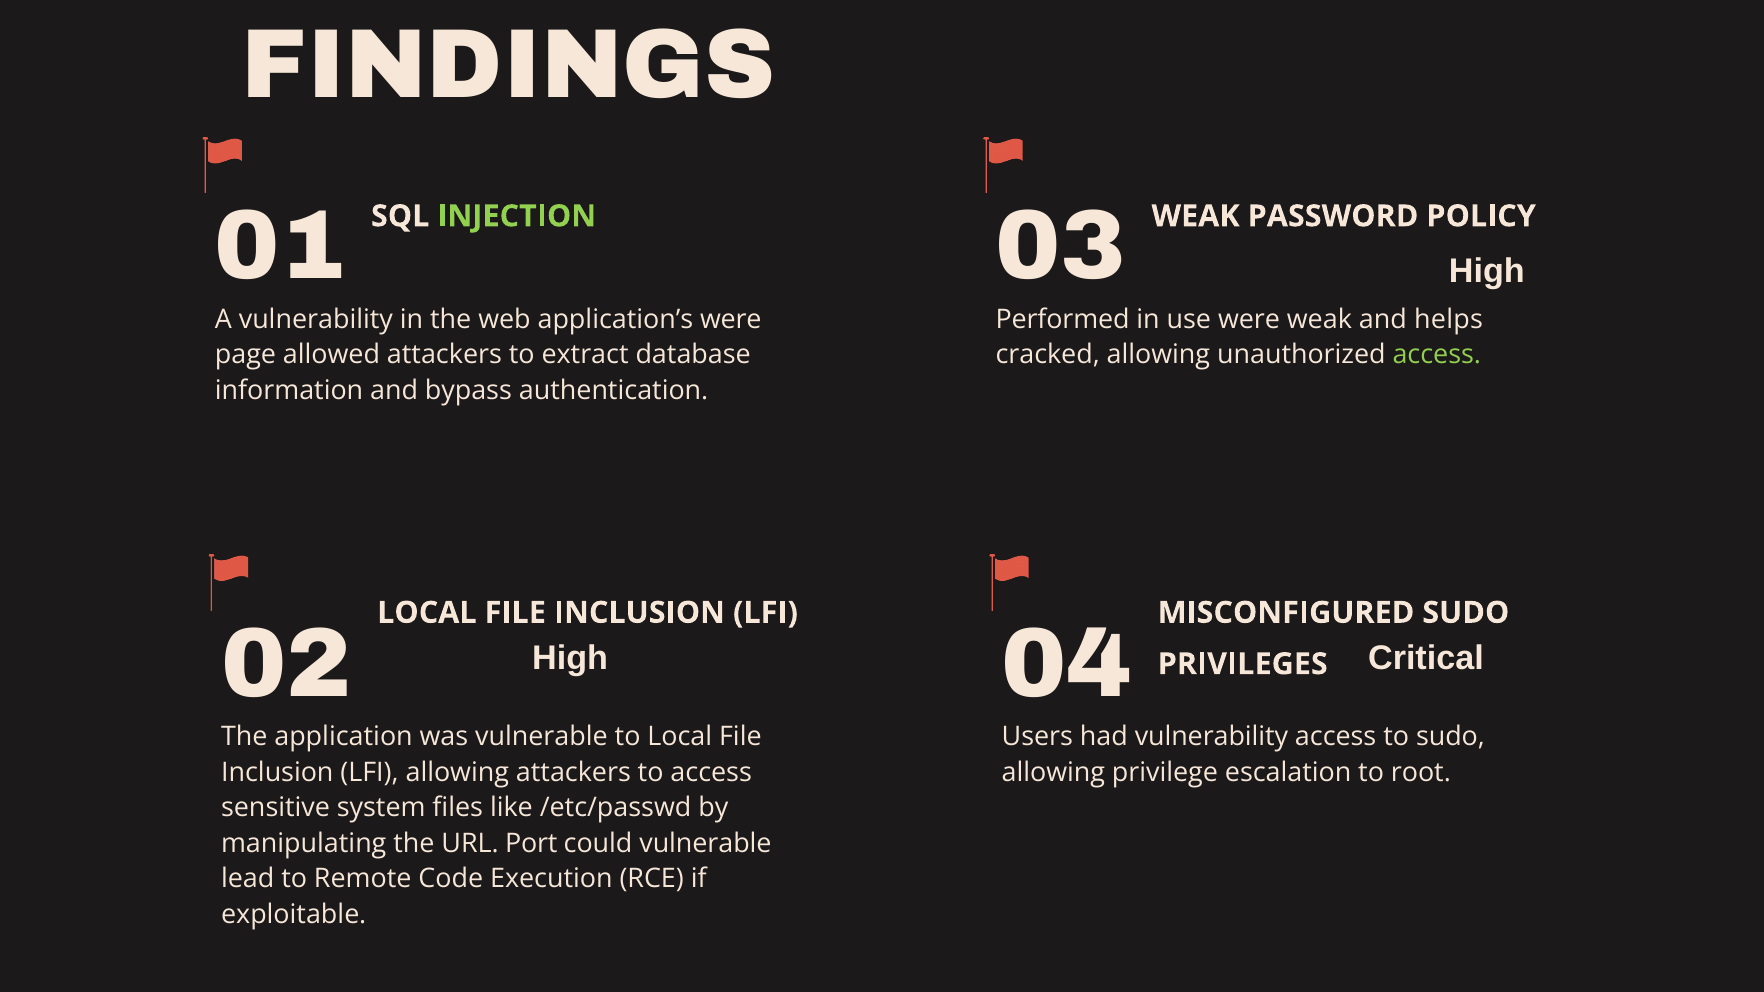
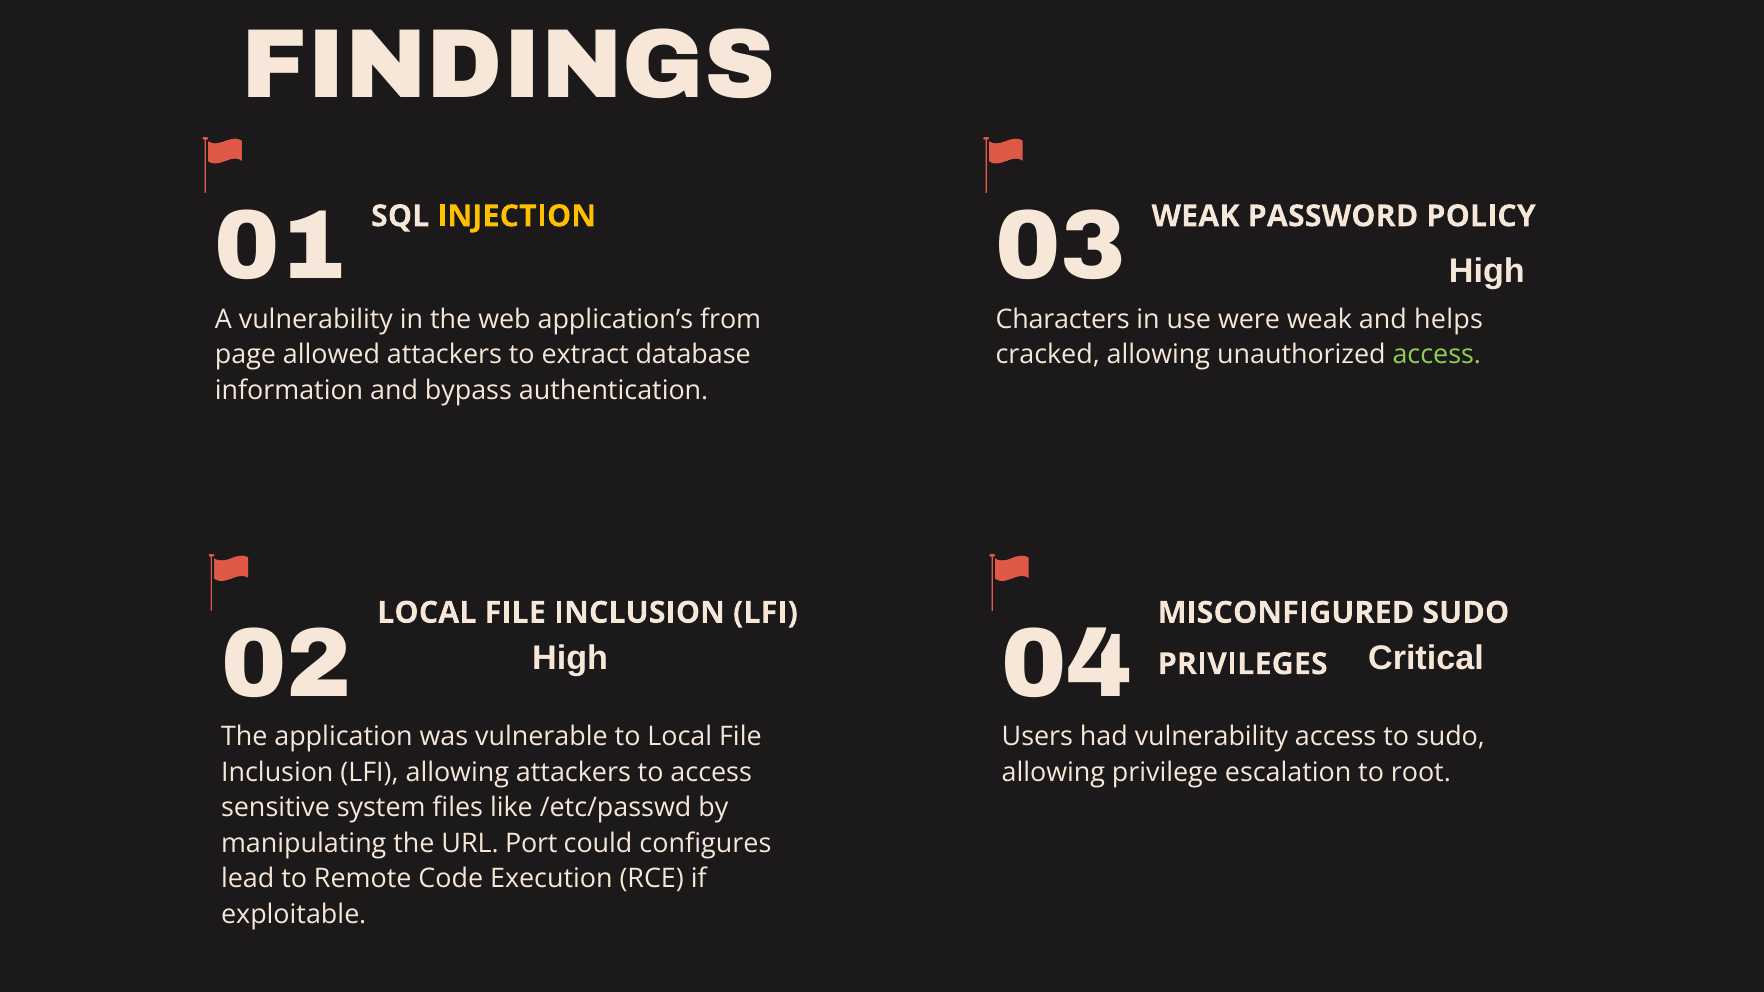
INJECTION colour: light green -> yellow (517, 216)
application’s were: were -> from (731, 319)
Performed: Performed -> Characters (1063, 319)
could vulnerable: vulnerable -> configures (705, 844)
